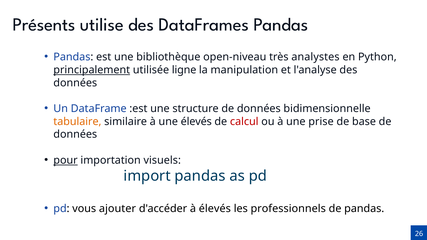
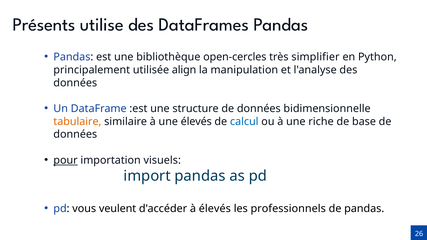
open-niveau: open-niveau -> open-cercles (235, 57)
analystes: analystes -> simplifier (315, 57)
principalement underline: present -> none (92, 70)
ligne: ligne -> align (184, 70)
calcul colour: red -> blue (244, 122)
prise: prise -> riche (321, 122)
ajouter: ajouter -> veulent (118, 209)
